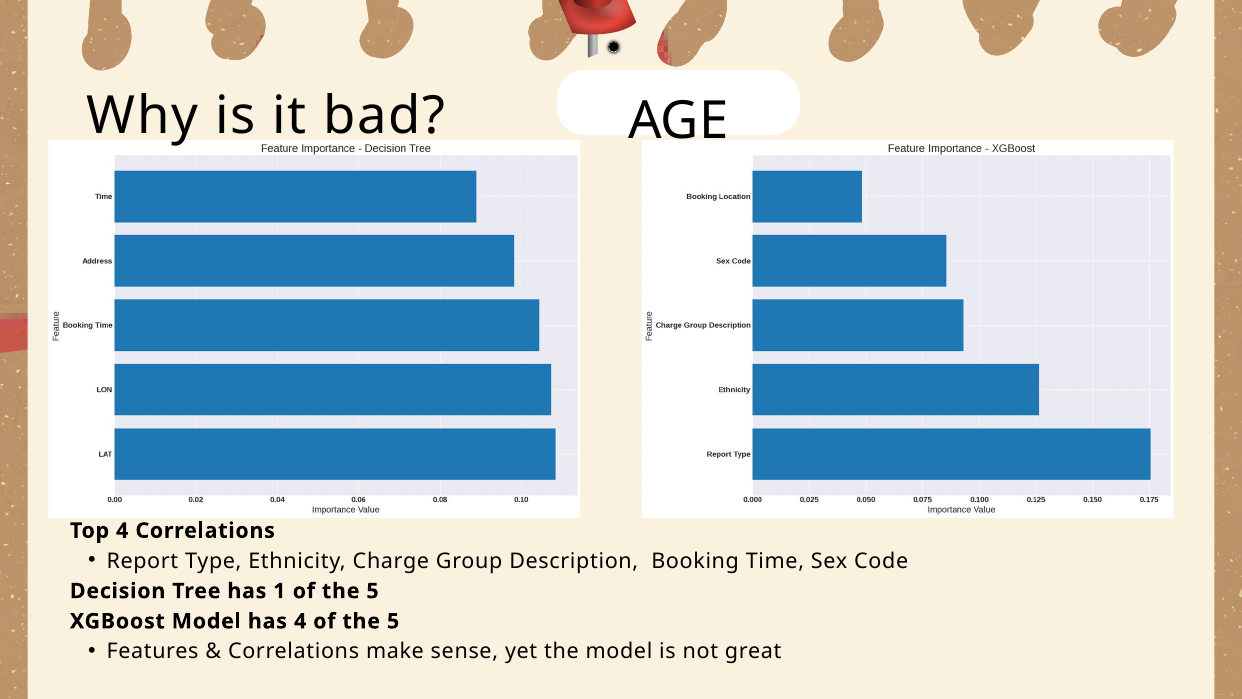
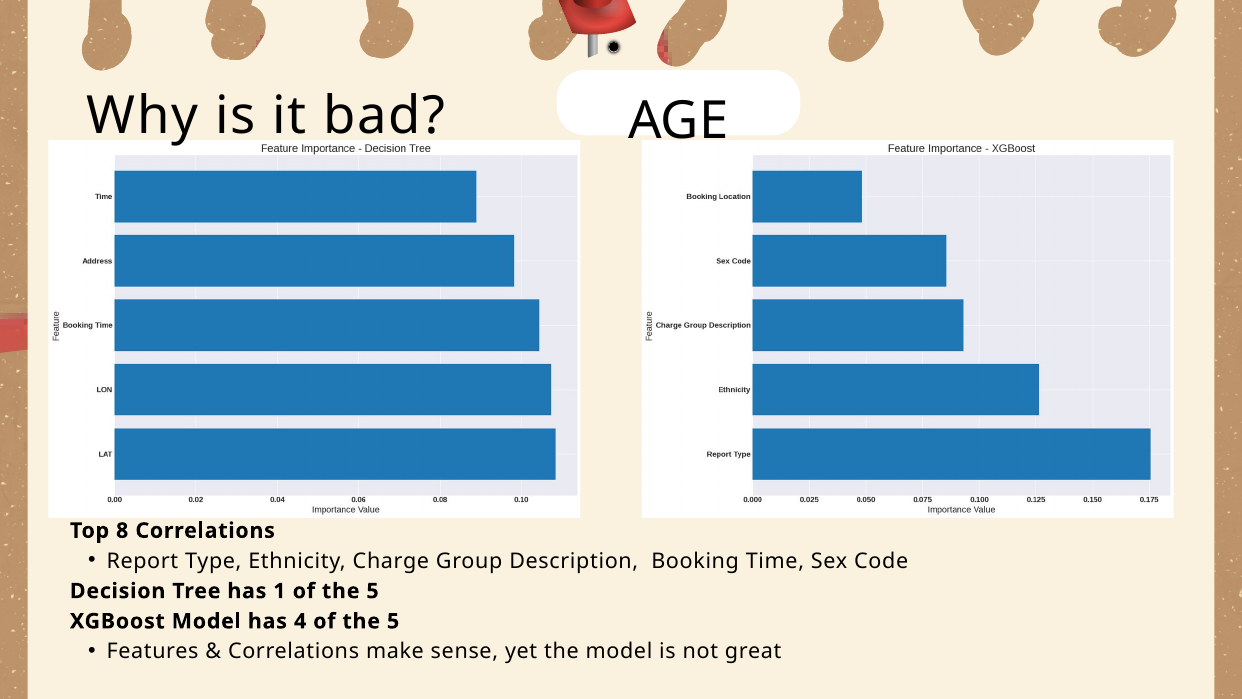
Top 4: 4 -> 8 (122, 530)
